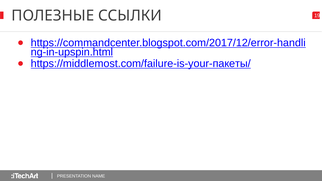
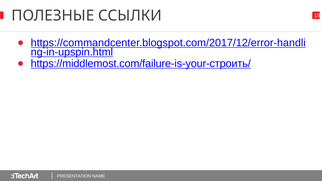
https://middlemost.com/failure-is-your-пакеты/: https://middlemost.com/failure-is-your-пакеты/ -> https://middlemost.com/failure-is-your-строить/ (141, 64)
